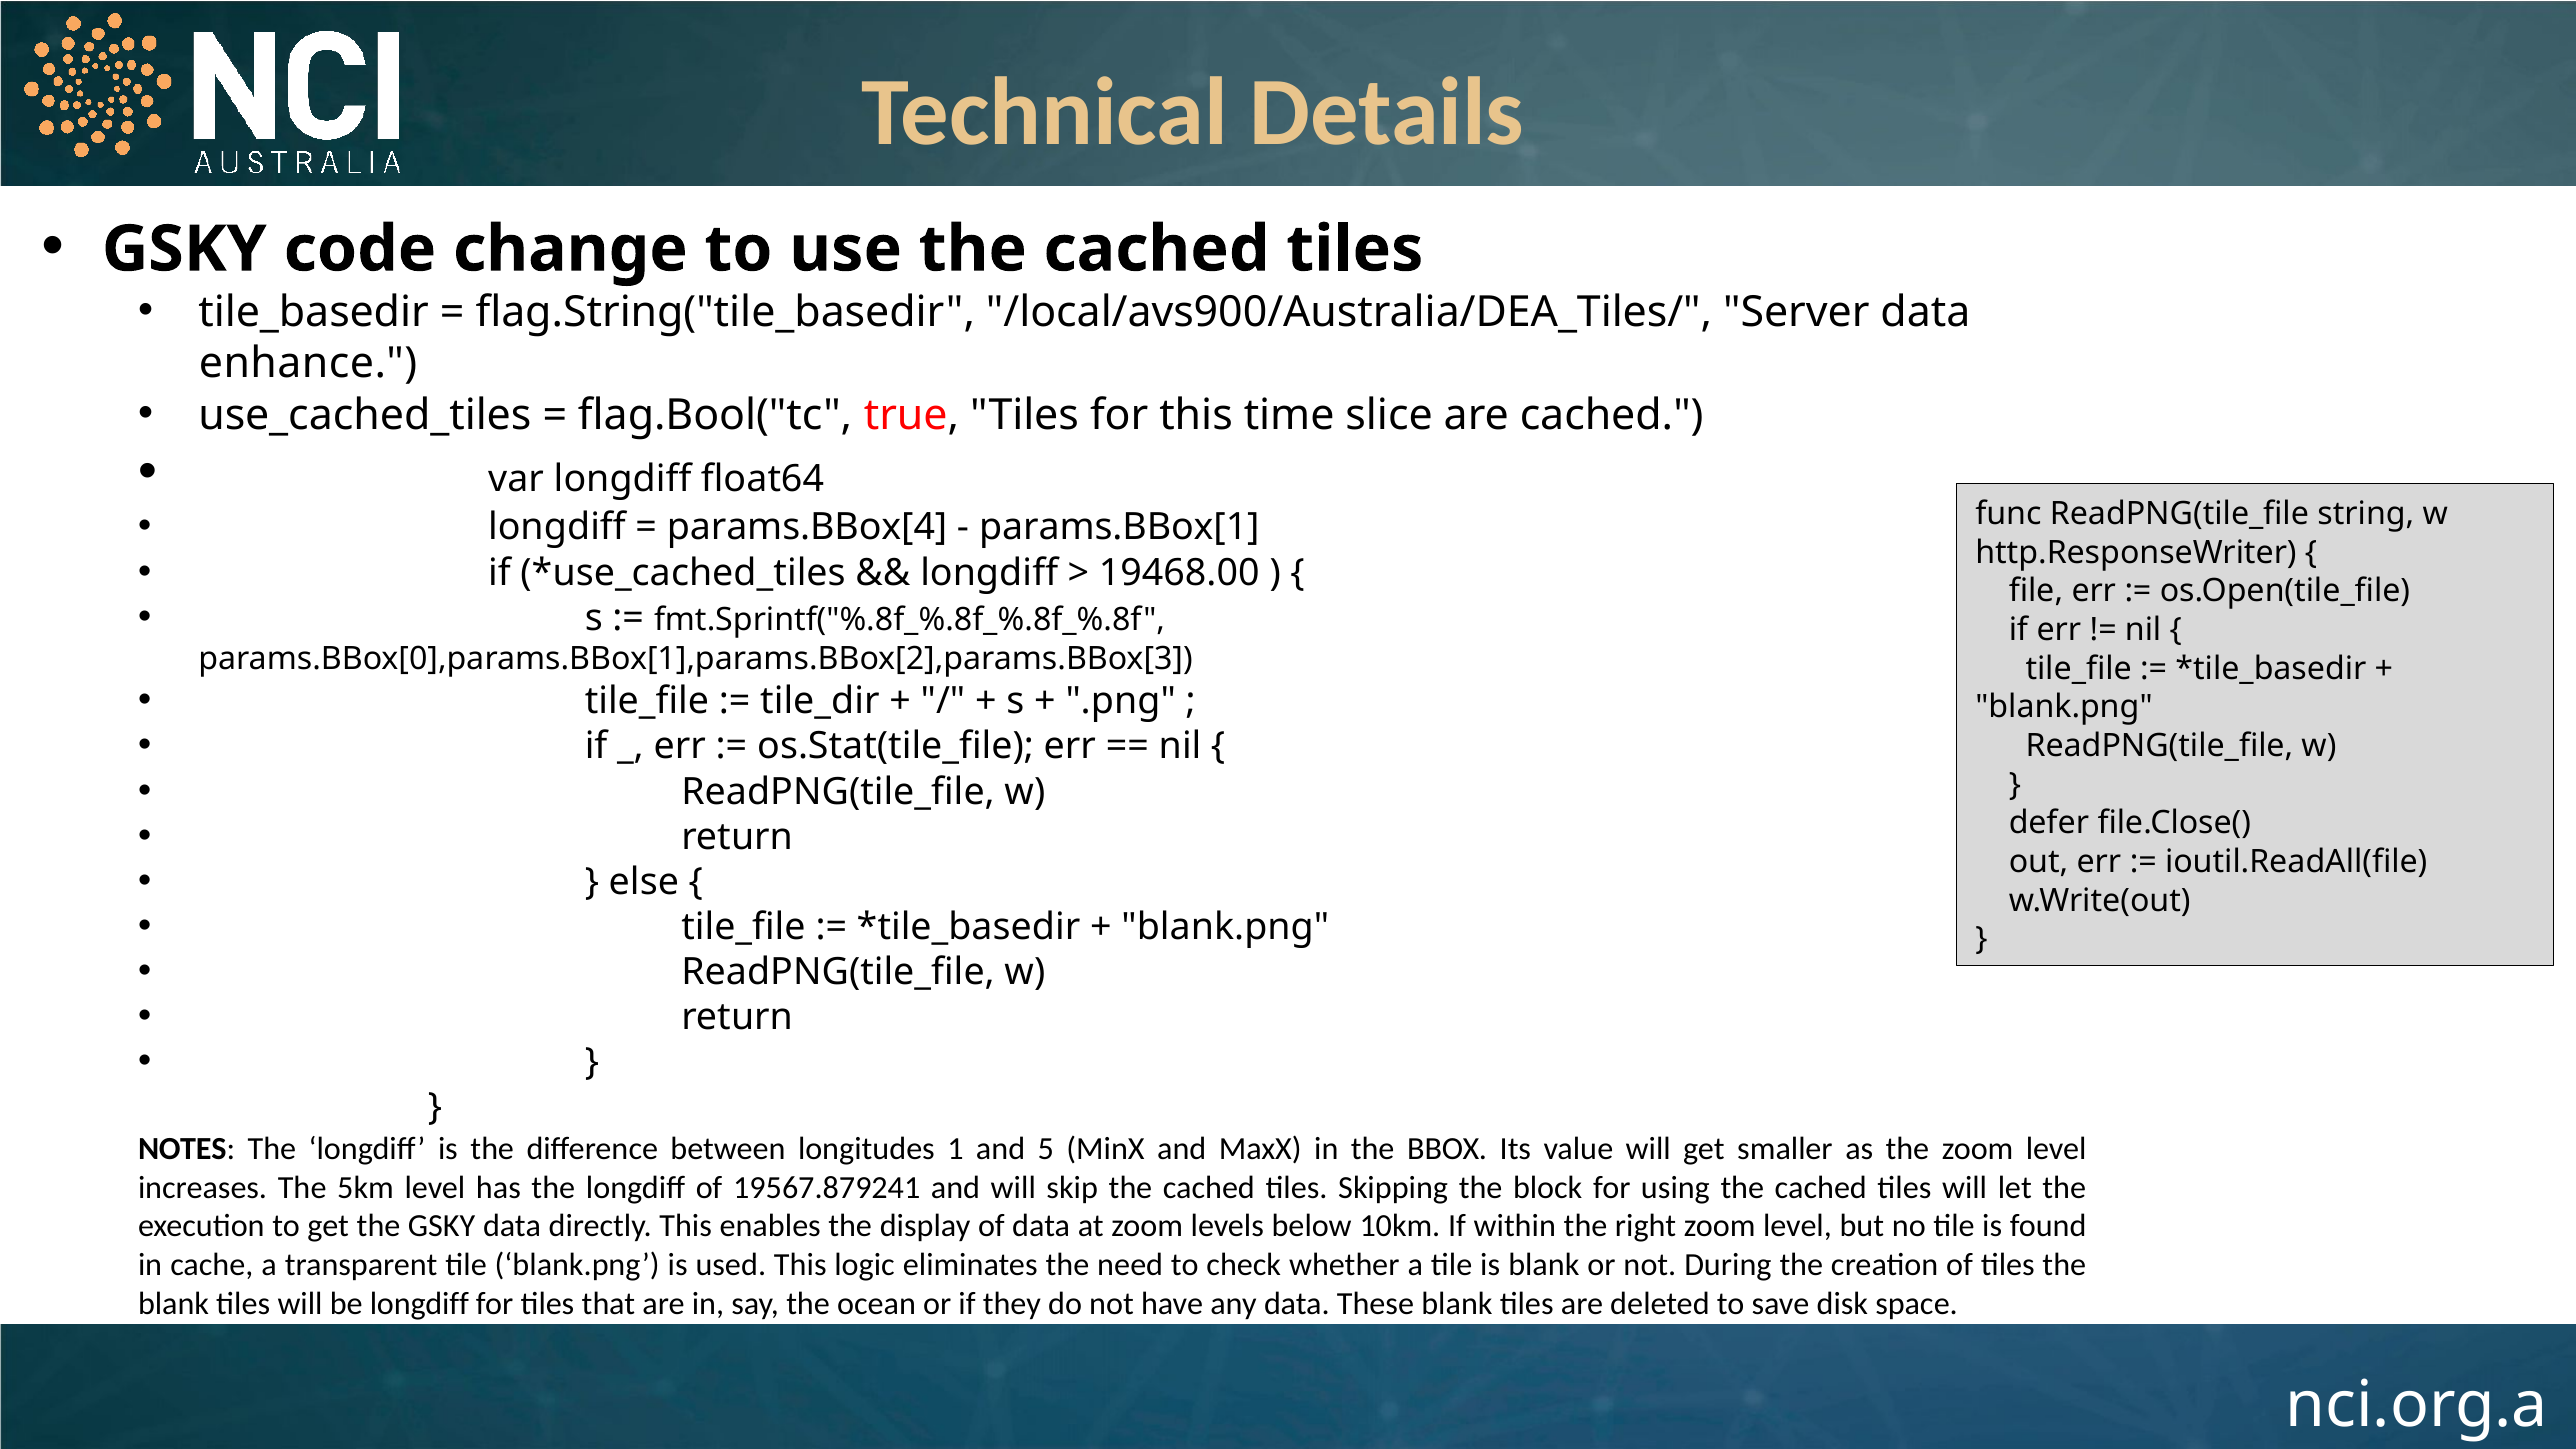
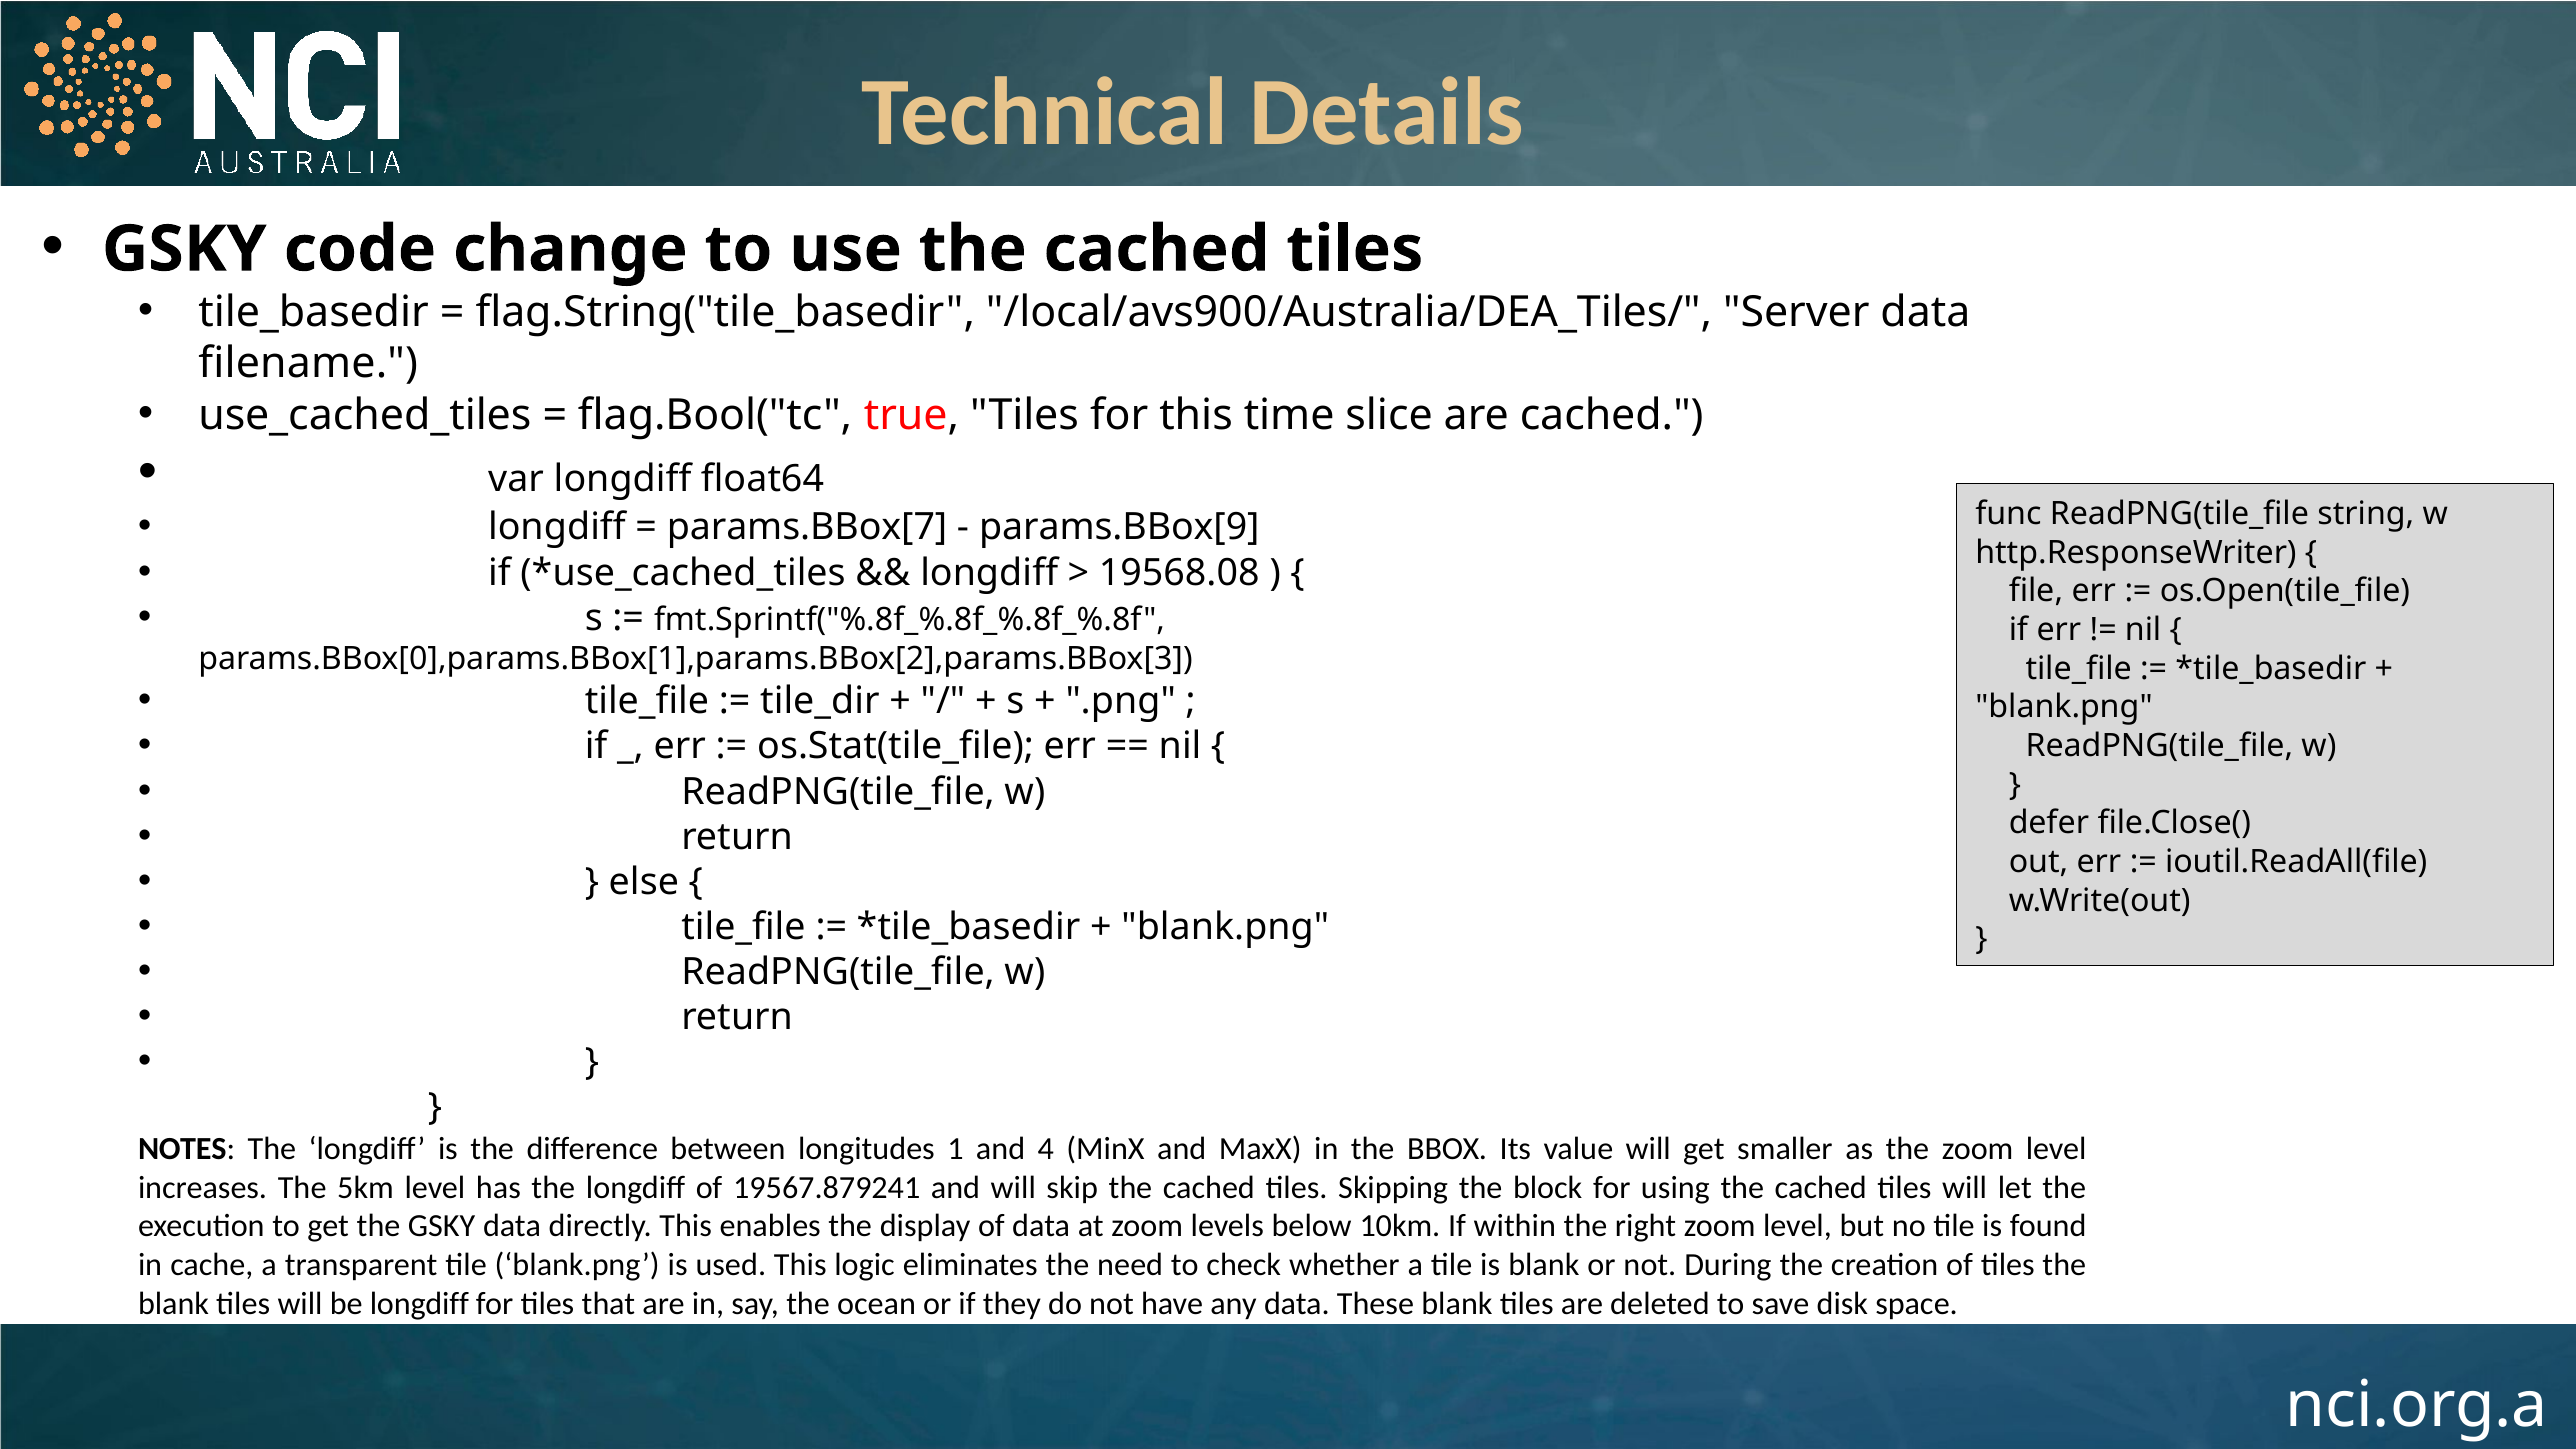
enhance: enhance -> filename (308, 364)
params.BBox[4: params.BBox[4 -> params.BBox[7 (807, 527)
params.BBox[1: params.BBox[1 -> params.BBox[9 (1119, 527)
19468.00: 19468.00 -> 19568.08 (1179, 573)
5: 5 -> 4 (1046, 1149)
